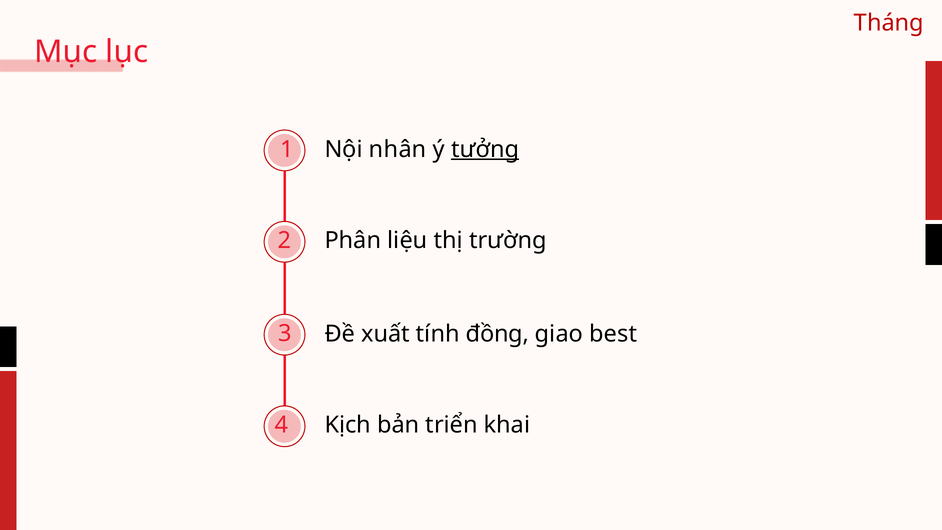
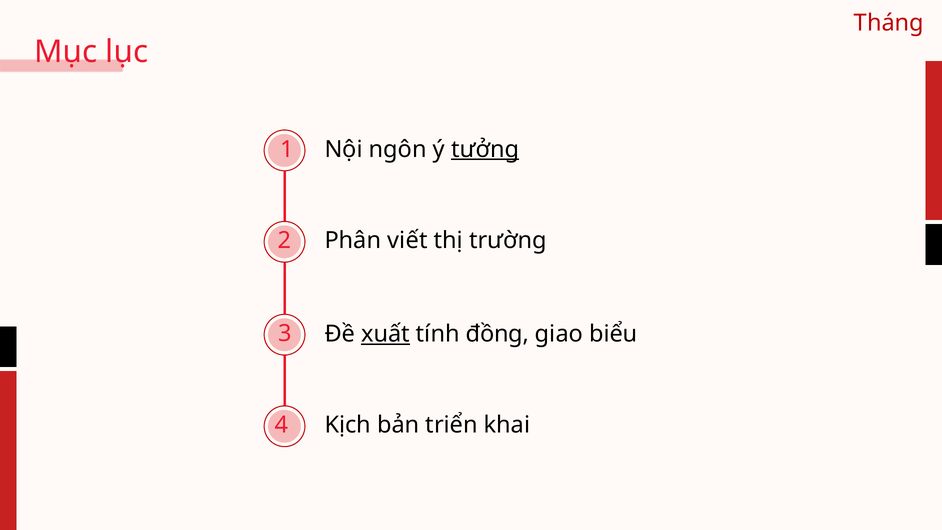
nhân: nhân -> ngôn (398, 149)
liệu: liệu -> viết (407, 241)
xuất underline: none -> present (385, 334)
best: best -> biểu (613, 334)
